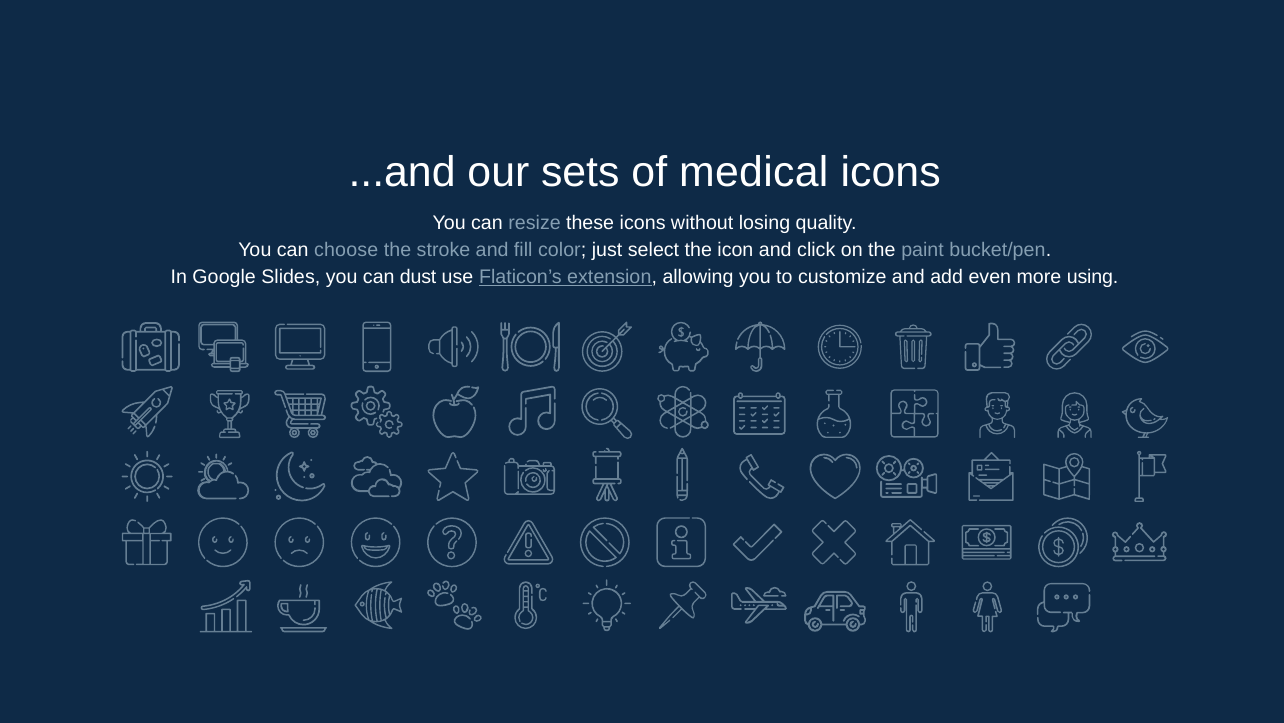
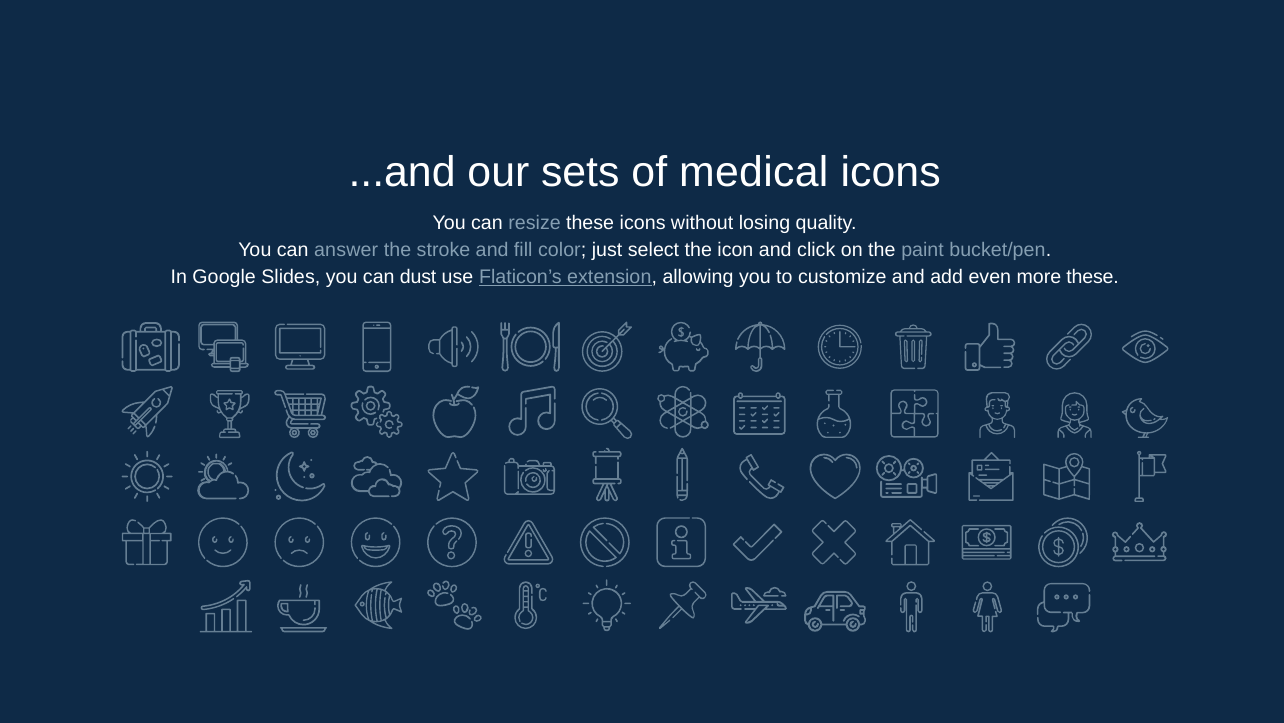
choose: choose -> answer (346, 250)
more using: using -> these (1093, 277)
